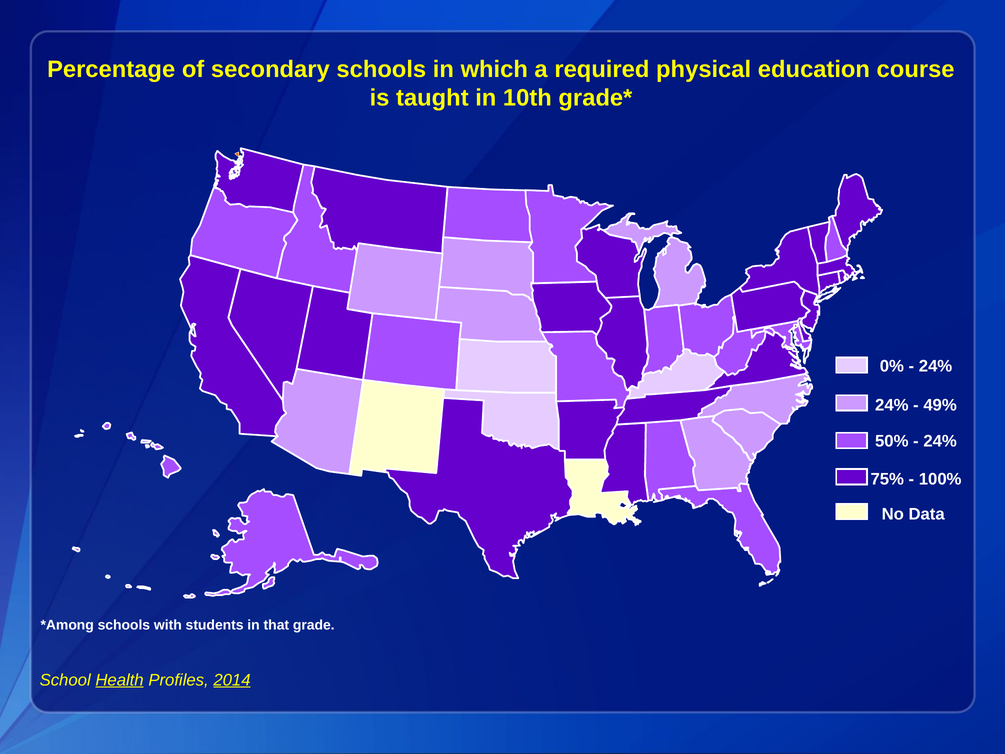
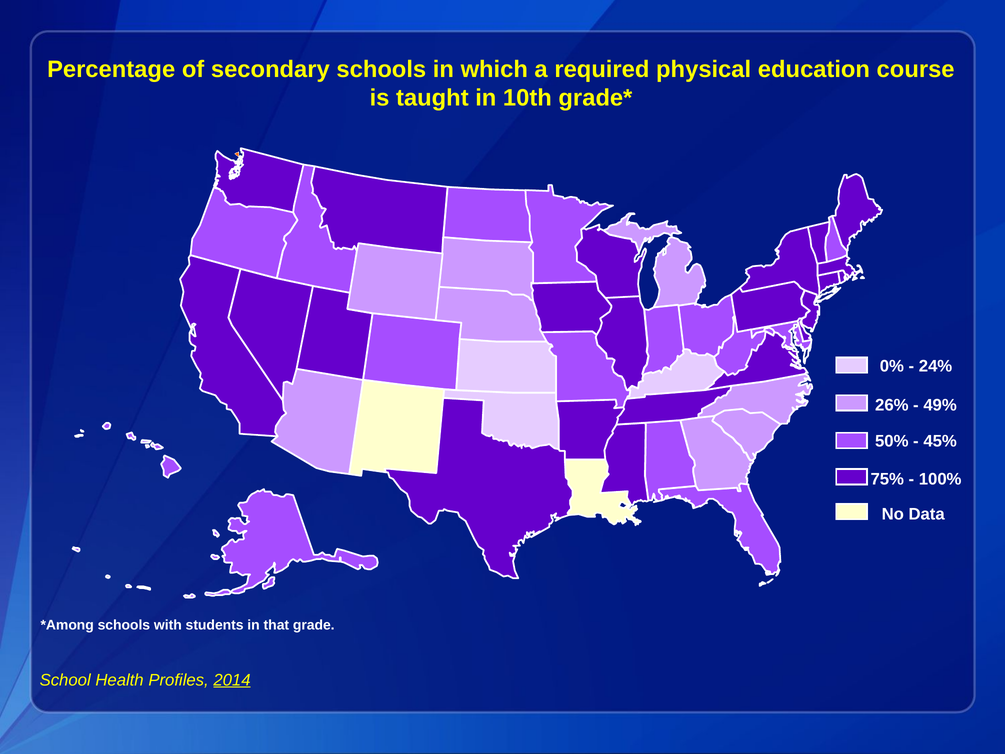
24%: 24% -> 26% (892, 405)
24%: 24% -> 45% (940, 441)
Health underline: present -> none (120, 680)
